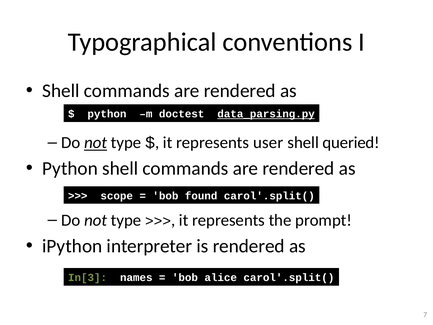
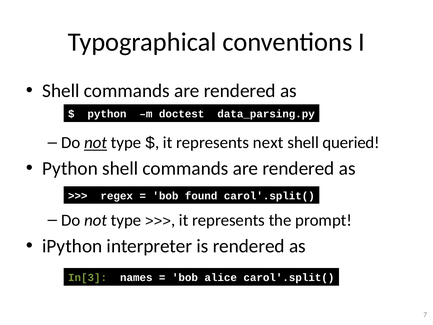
data_parsing.py underline: present -> none (266, 114)
user: user -> next (268, 143)
scope: scope -> regex (117, 196)
